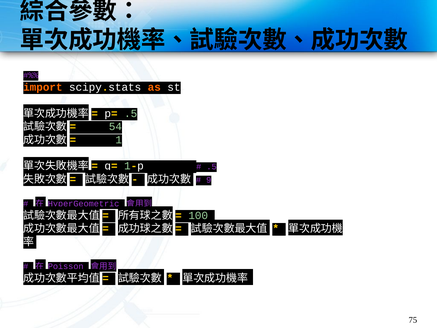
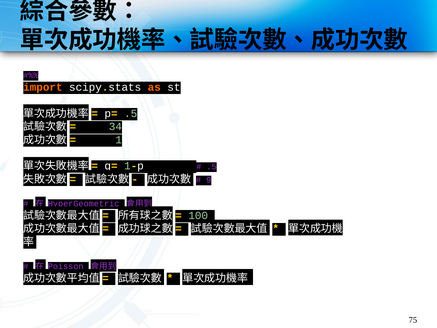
54: 54 -> 34 (115, 127)
